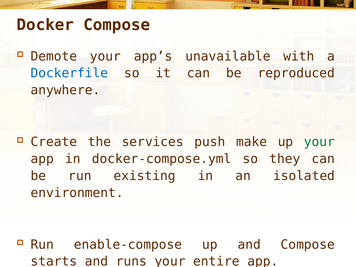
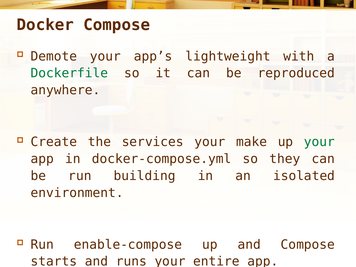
unavailable: unavailable -> lightweight (228, 56)
Dockerfile colour: blue -> green (69, 73)
services push: push -> your (210, 142)
existing: existing -> building (145, 176)
